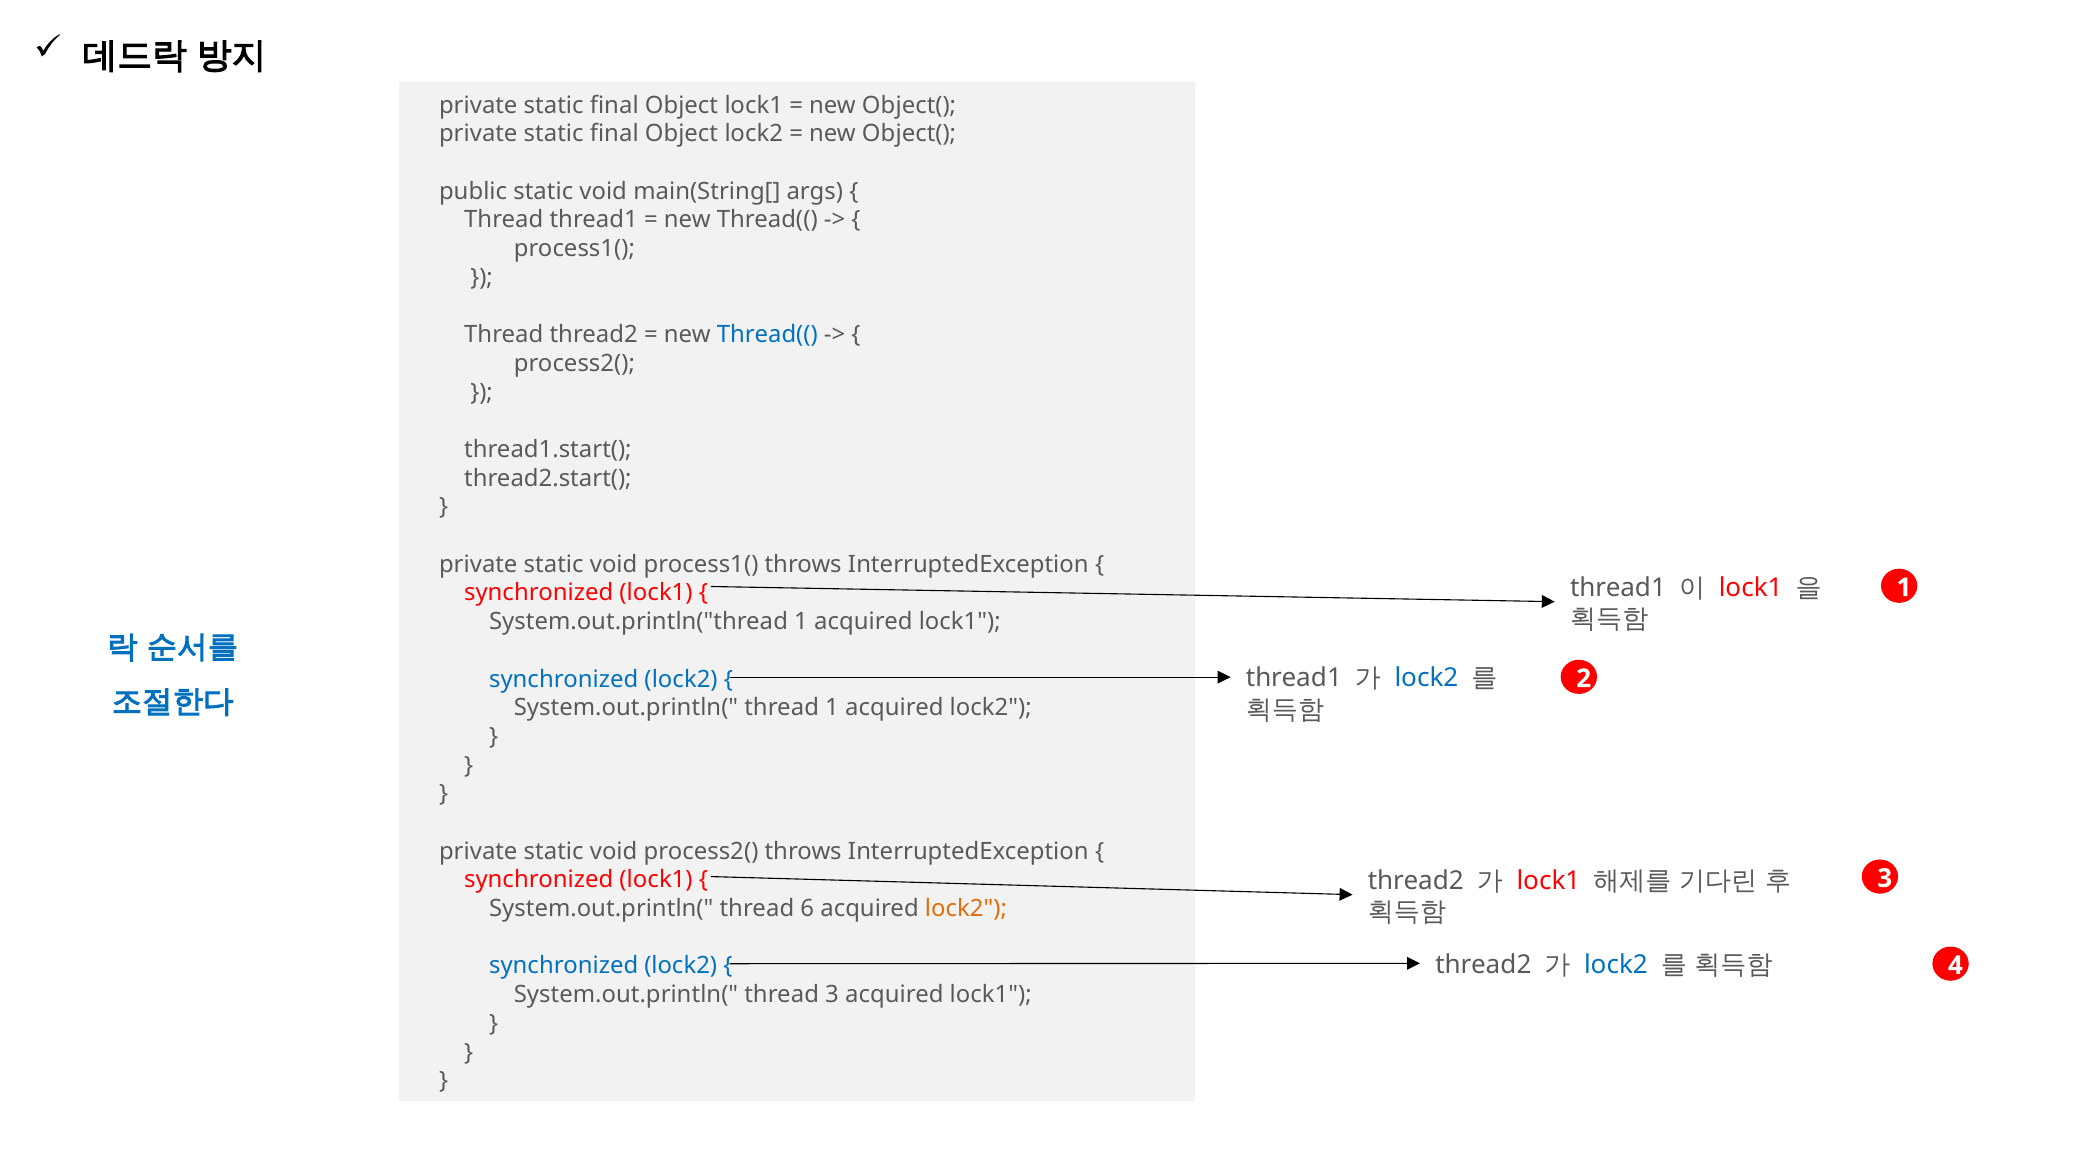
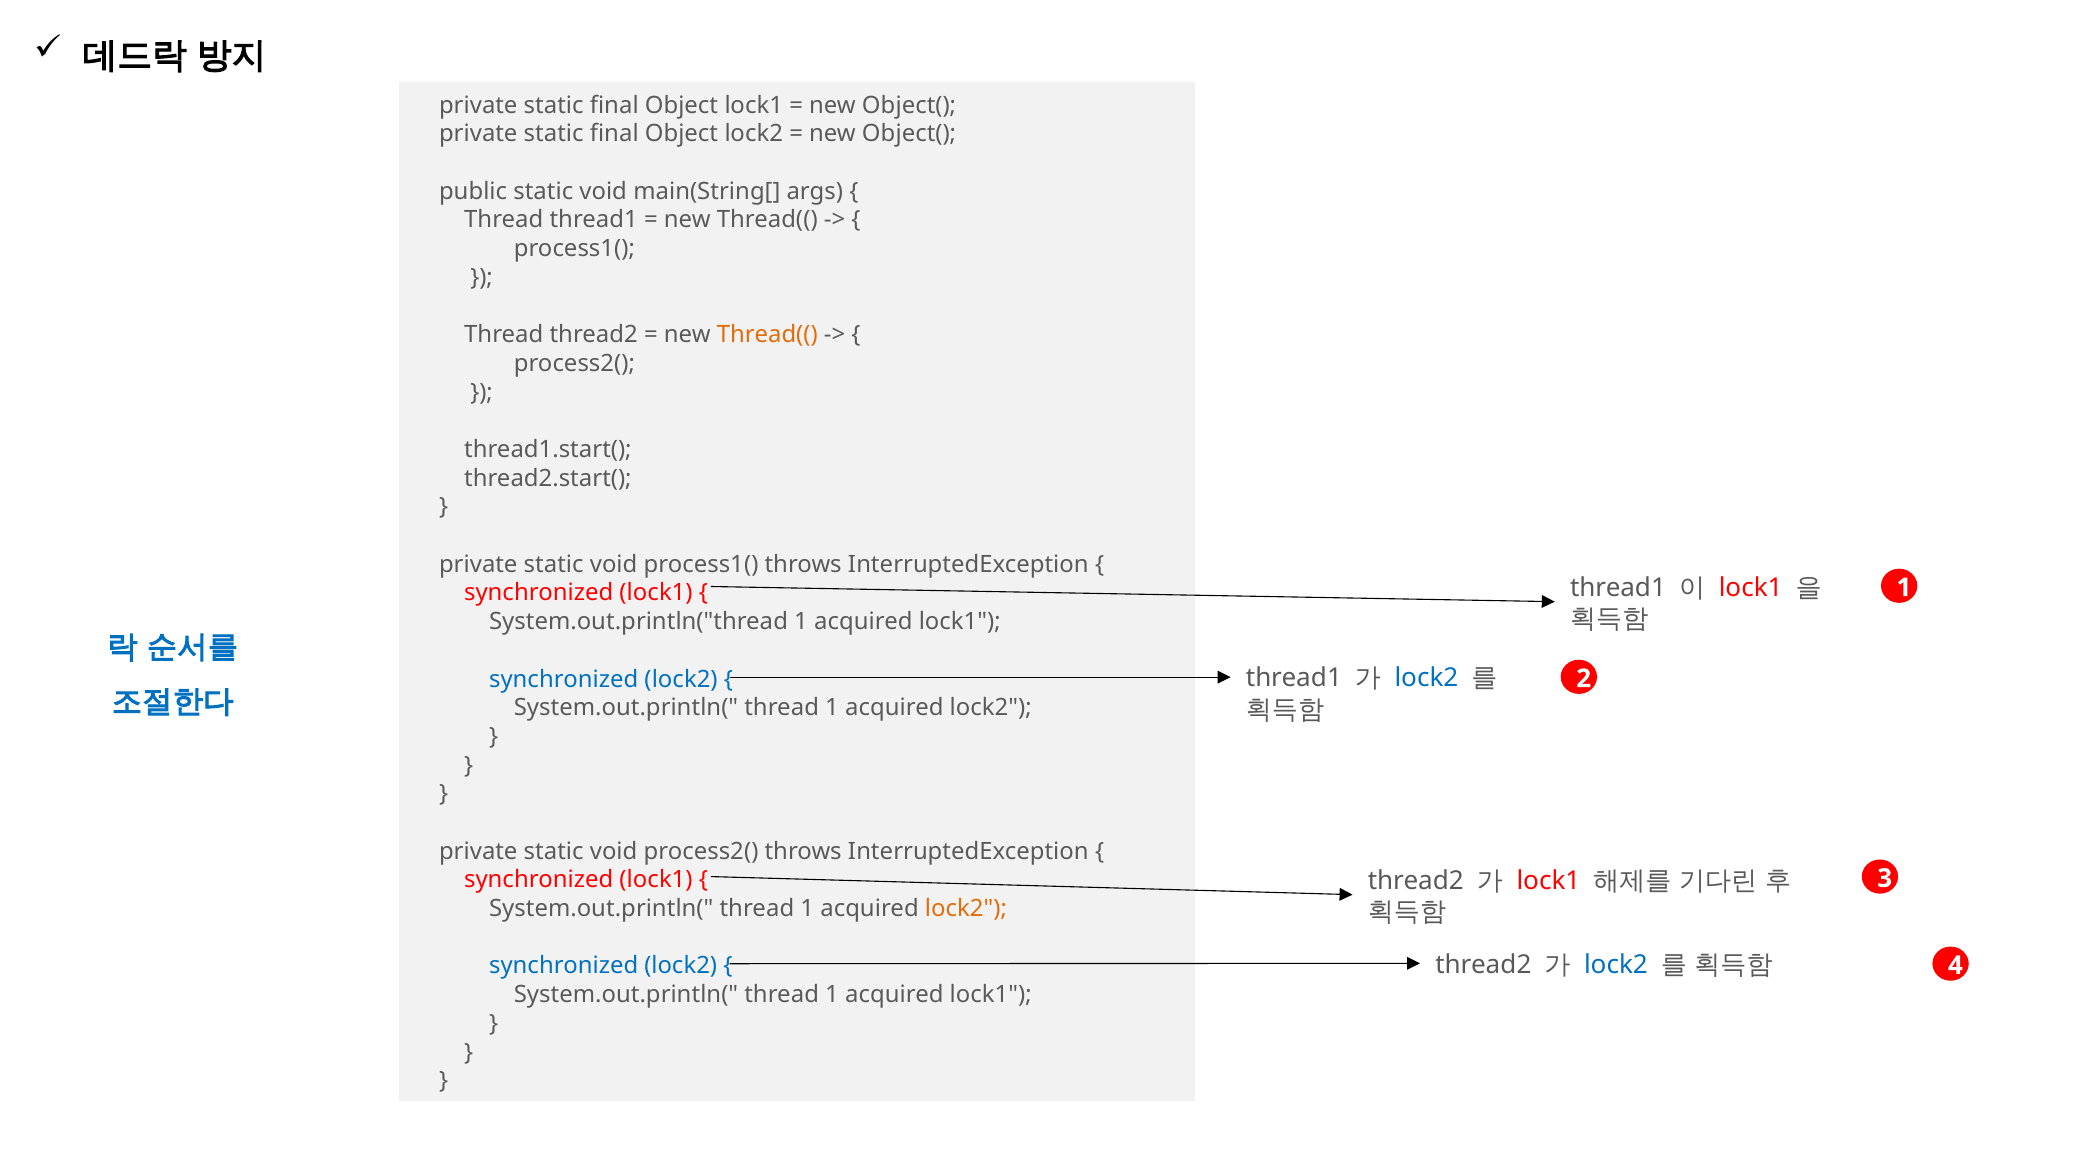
Thread(( colour: blue -> orange (767, 335)
6: 6 -> 1 (807, 909)
3: 3 -> 1 (832, 995)
